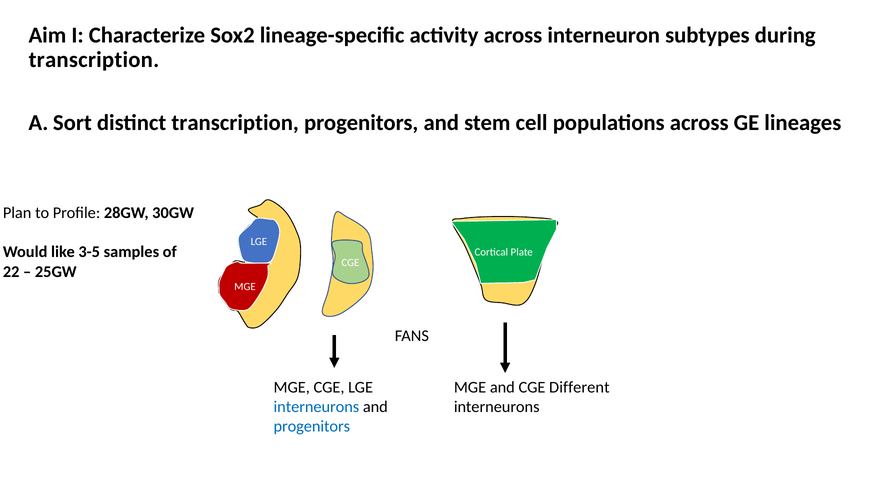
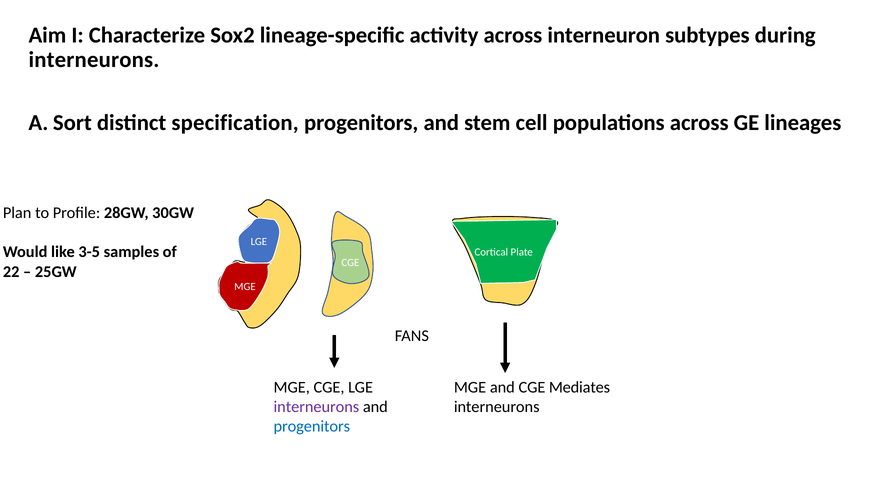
transcription: transcription -> interneurons (94, 60)
distinct transcription: transcription -> specification (235, 123)
Different: Different -> Mediates (579, 387)
interneurons colour: blue -> purple (316, 407)
